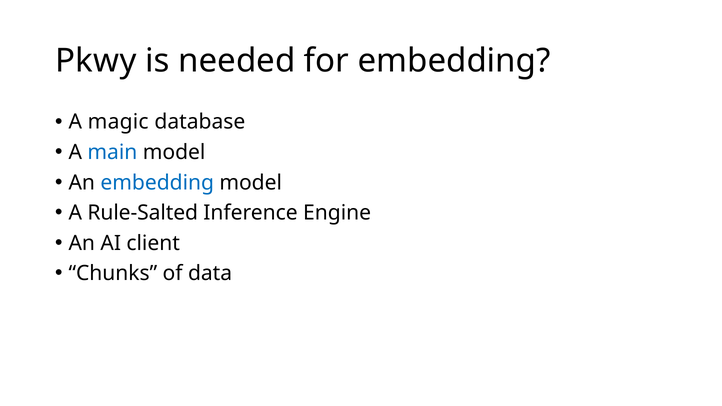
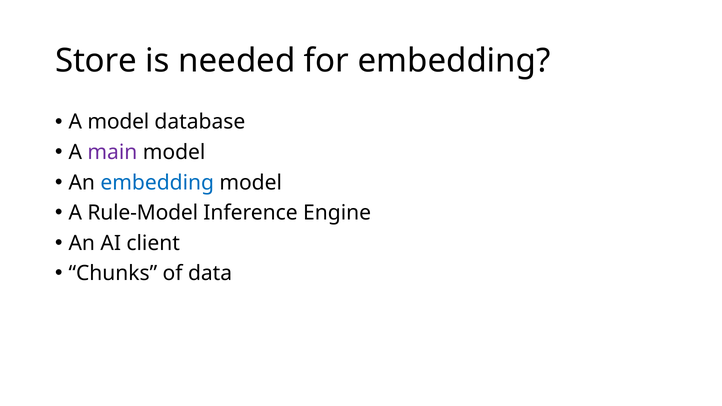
Pkwy: Pkwy -> Store (96, 61)
A magic: magic -> model (118, 122)
main colour: blue -> purple (112, 152)
Rule-Salted: Rule-Salted -> Rule-Model (143, 213)
